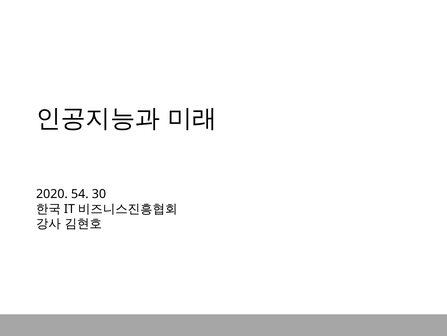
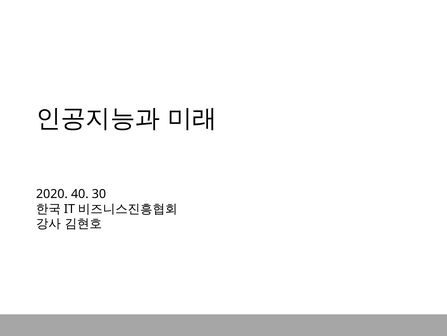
54: 54 -> 40 (80, 194)
